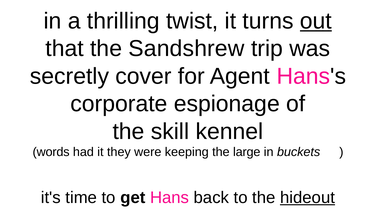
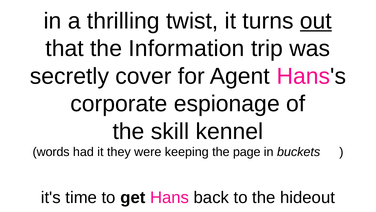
Sandshrew: Sandshrew -> Information (186, 48)
large: large -> page (247, 152)
hideout underline: present -> none (308, 197)
